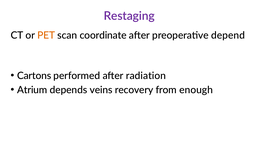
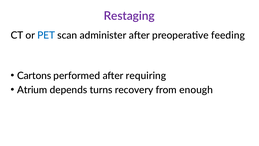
PET colour: orange -> blue (46, 35)
coordinate: coordinate -> administer (103, 35)
depend: depend -> feeding (228, 35)
radiation: radiation -> requiring (146, 76)
veins: veins -> turns (101, 90)
